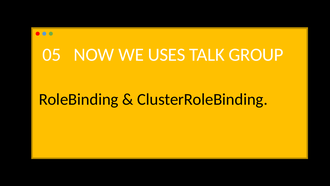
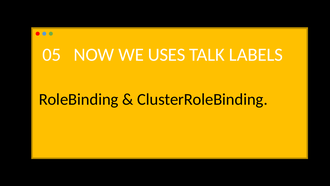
GROUP: GROUP -> LABELS (256, 55)
